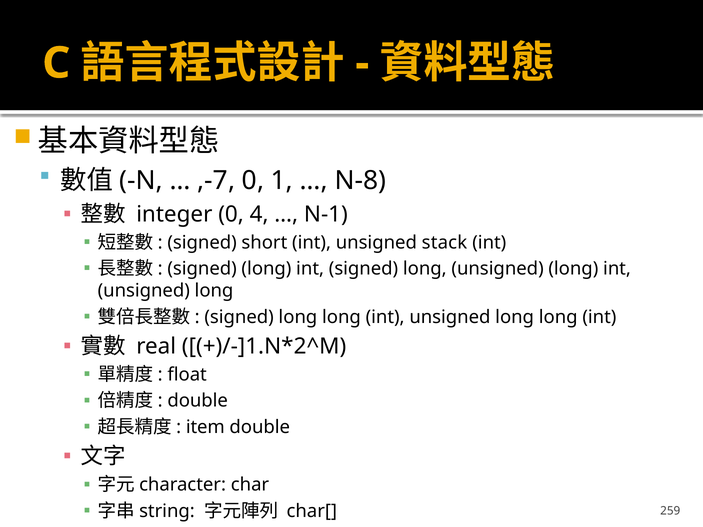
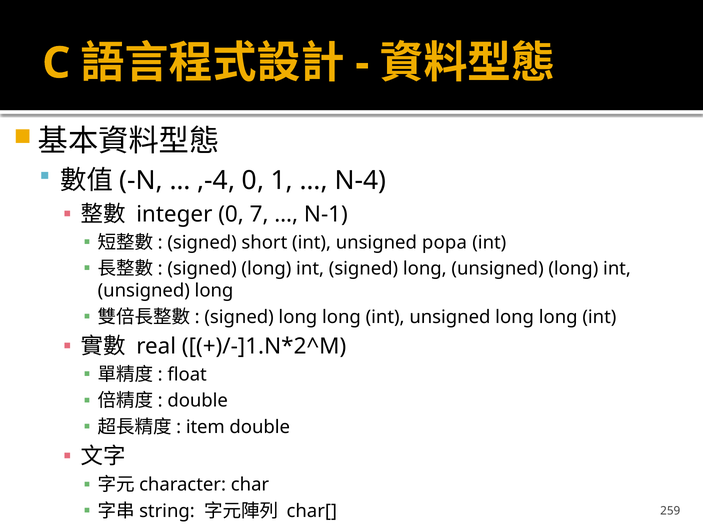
,-7: ,-7 -> ,-4 (216, 181)
N-8: N-8 -> N-4 (360, 181)
4: 4 -> 7 (259, 214)
stack: stack -> popa (444, 243)
